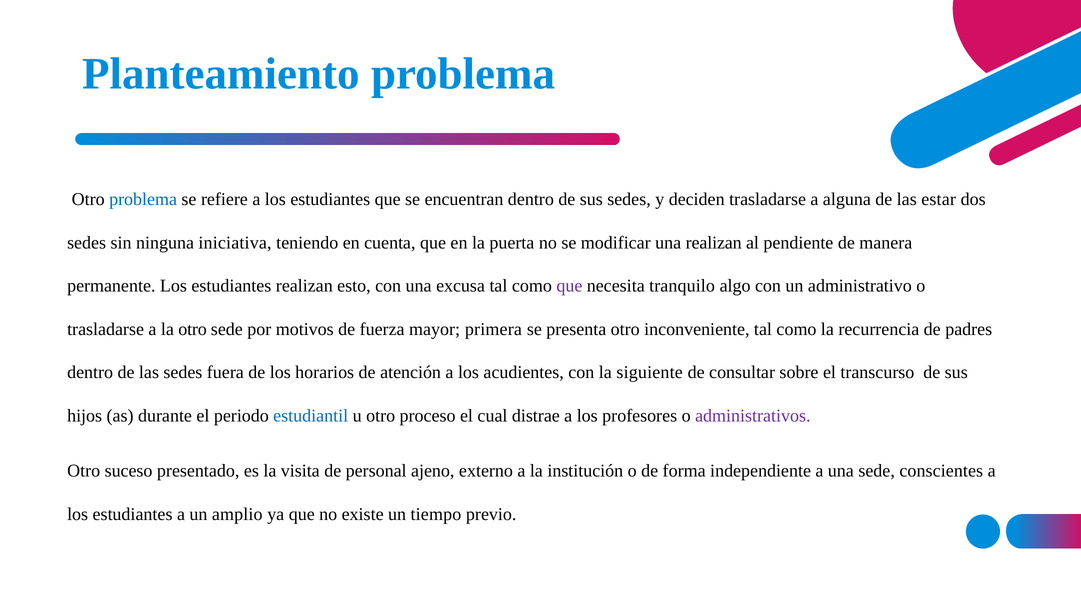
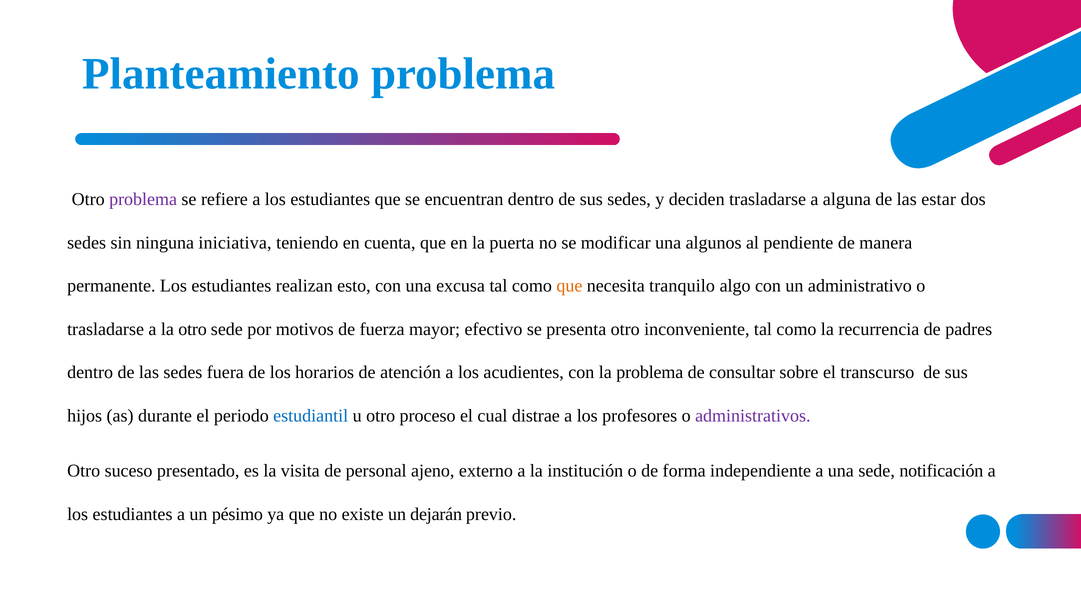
problema colour: blue -> purple (143, 200)
una realizan: realizan -> algunos (714, 243)
que colour: purple -> orange (569, 286)
primera: primera -> efectivo (493, 329)
la siguiente: siguiente -> problema (650, 373)
conscientes: conscientes -> notificación (941, 471)
amplio: amplio -> pésimo (237, 514)
tiempo: tiempo -> dejarán (436, 514)
